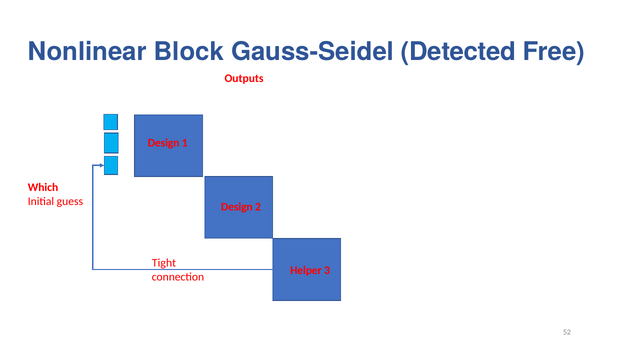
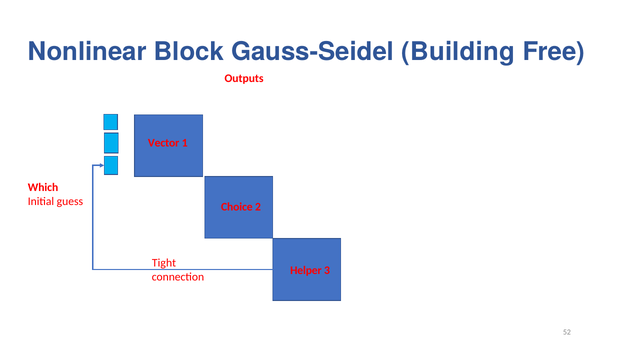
Detected: Detected -> Building (458, 52)
Design: Design -> Vector (164, 143)
Design: Design -> Choice (237, 207)
